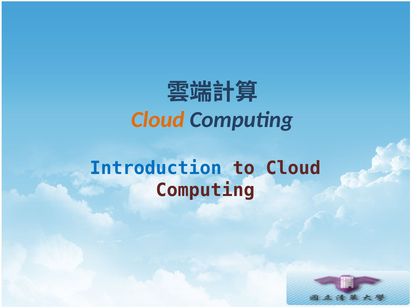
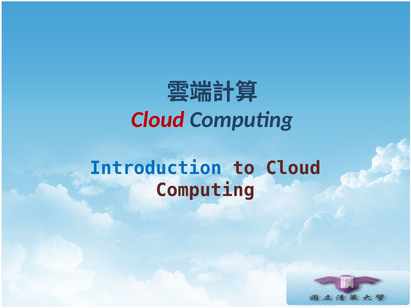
Cloud colour: orange -> red (158, 120)
